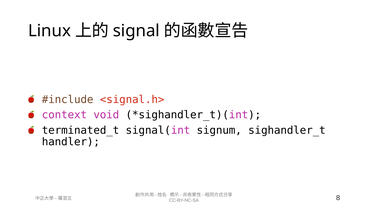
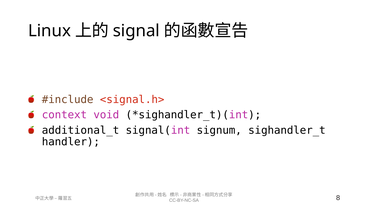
terminated_t: terminated_t -> additional_t (81, 130)
